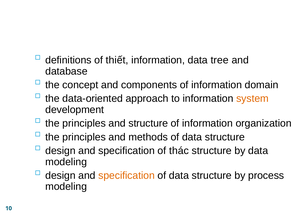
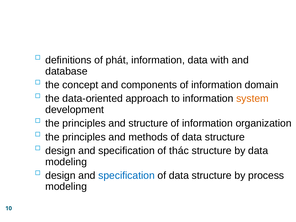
thiết: thiết -> phát (117, 60)
tree: tree -> with (220, 60)
specification colour: orange -> blue (127, 176)
